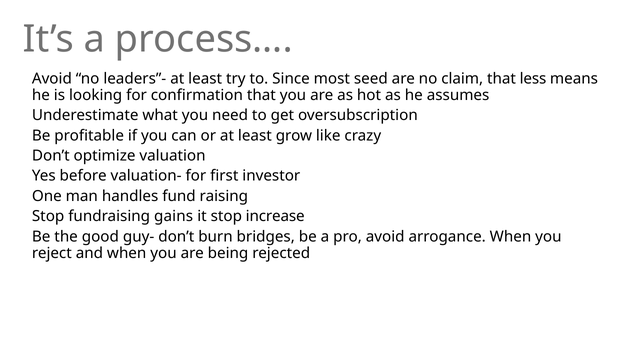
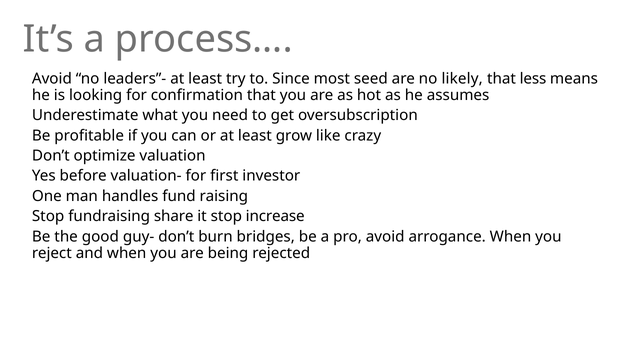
claim: claim -> likely (462, 79)
gains: gains -> share (174, 217)
